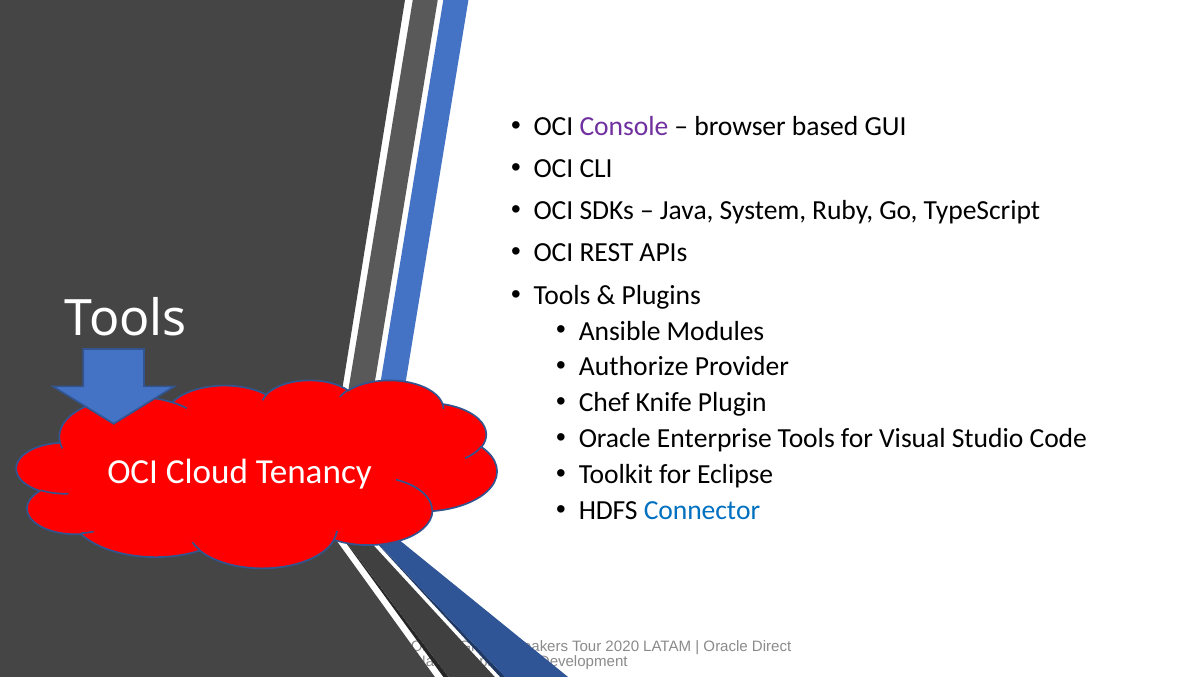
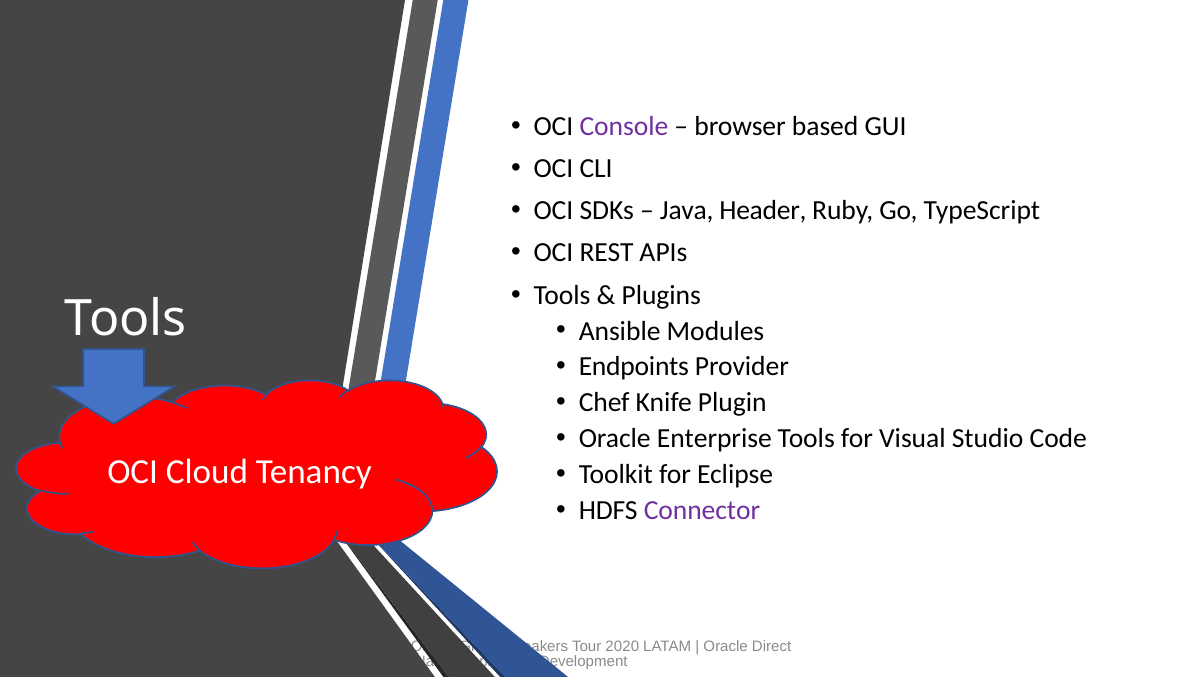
System: System -> Header (763, 211)
Authorize: Authorize -> Endpoints (634, 367)
Connector colour: blue -> purple (702, 511)
